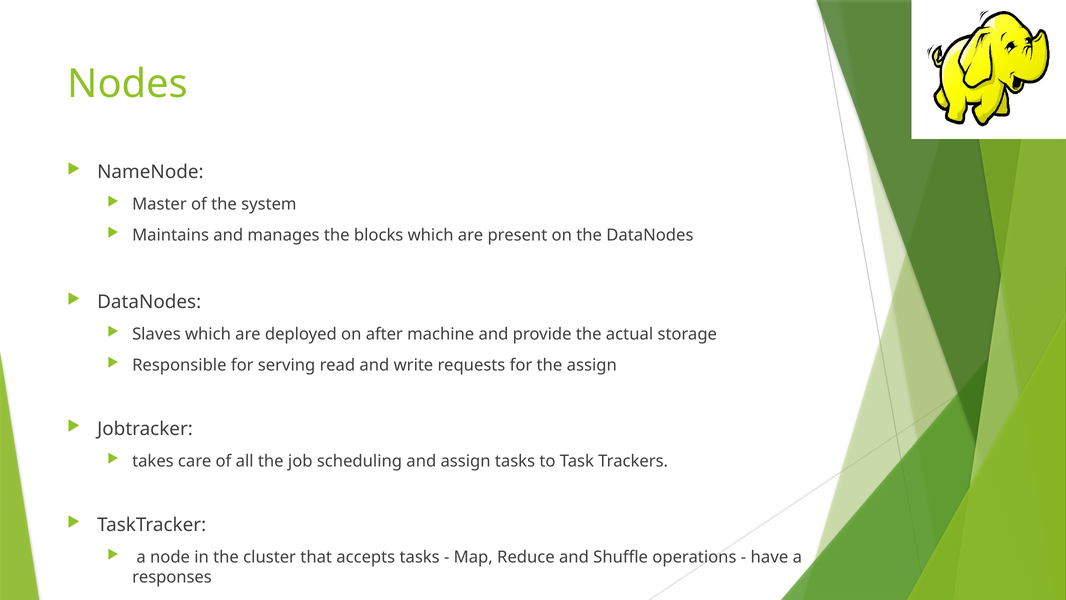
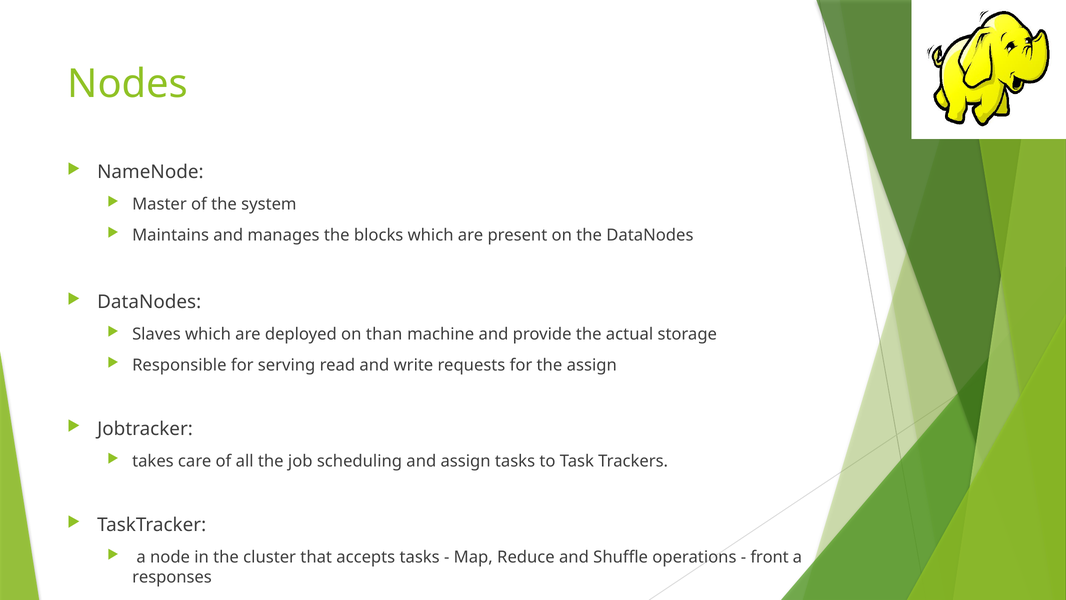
after: after -> than (384, 334)
have: have -> front (770, 557)
